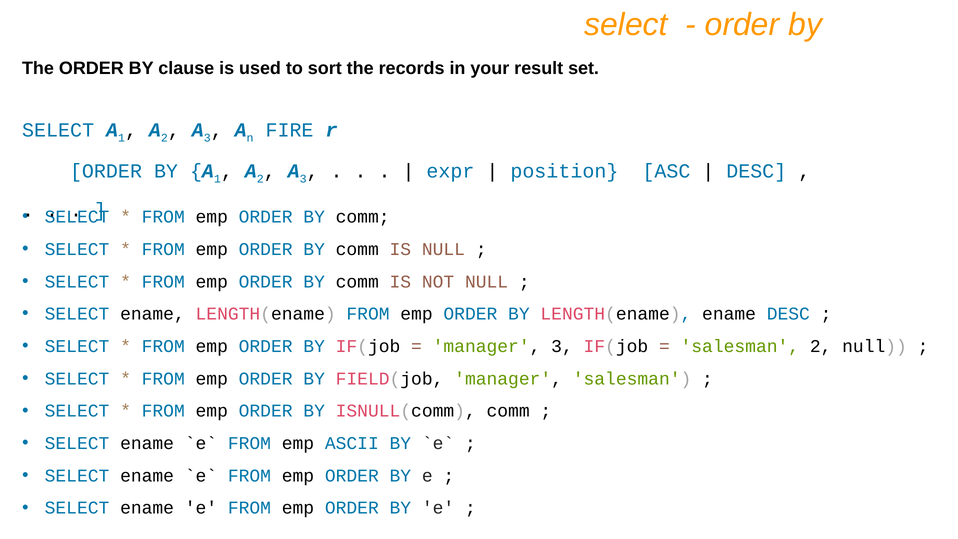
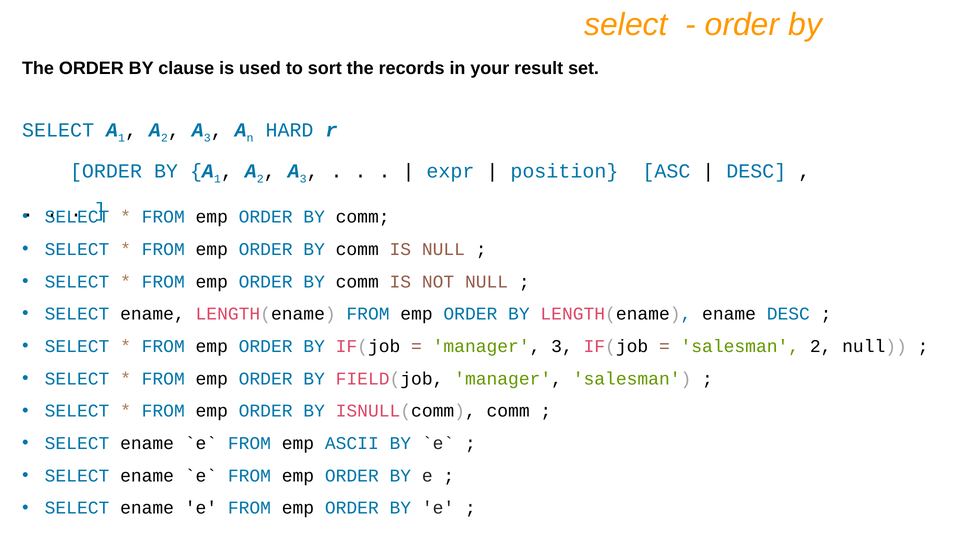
FIRE: FIRE -> HARD (290, 130)
